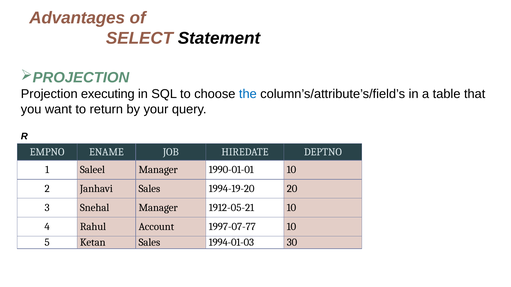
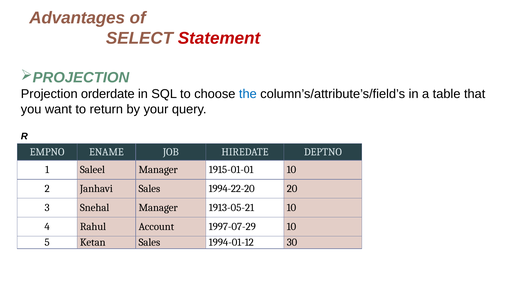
Statement colour: black -> red (219, 38)
executing: executing -> orderdate (108, 94)
1990-01-01: 1990-01-01 -> 1915-01-01 (231, 170)
1994-19-20: 1994-19-20 -> 1994-22-20 (232, 189)
1912-05-21: 1912-05-21 -> 1913-05-21 (231, 208)
1997-07-77: 1997-07-77 -> 1997-07-29 (232, 227)
1994-01-03: 1994-01-03 -> 1994-01-12 (231, 243)
